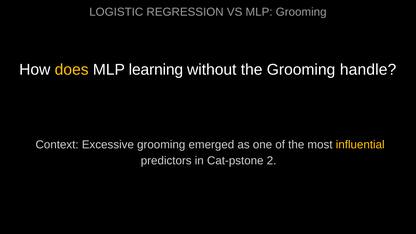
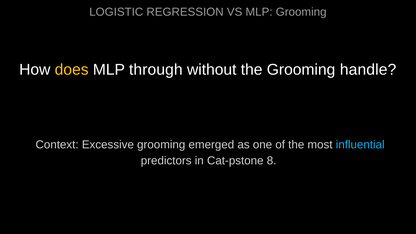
learning: learning -> through (156, 70)
influential colour: yellow -> light blue (360, 145)
2: 2 -> 8 (272, 161)
